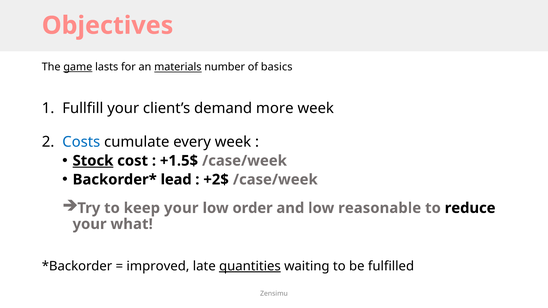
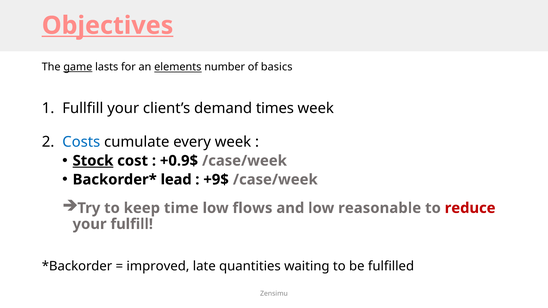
Objectives underline: none -> present (108, 26)
materials: materials -> elements (178, 67)
more: more -> times (275, 108)
+1.5$: +1.5$ -> +0.9$ (179, 161)
+2$: +2$ -> +9$ (216, 180)
keep your: your -> time (181, 208)
order: order -> flows (252, 208)
reduce colour: black -> red (470, 208)
what: what -> fulfill (132, 224)
quantities underline: present -> none (250, 266)
